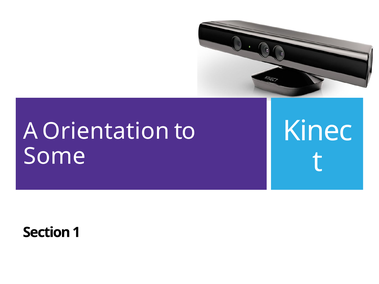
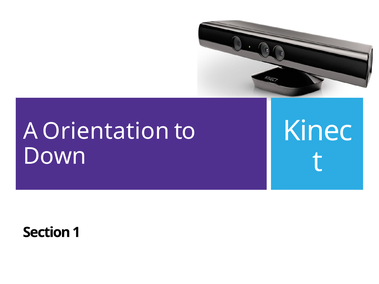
Some: Some -> Down (55, 156)
